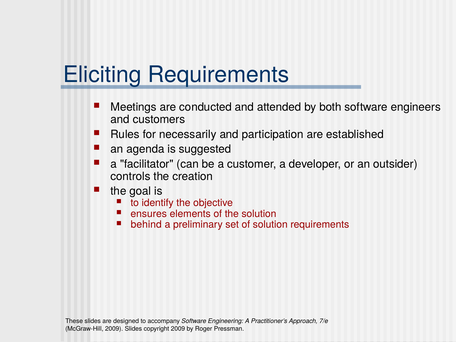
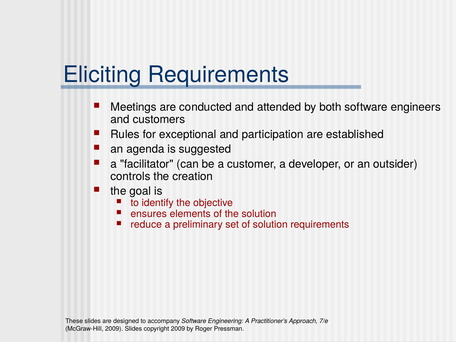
necessarily: necessarily -> exceptional (188, 134)
behind: behind -> reduce (146, 225)
